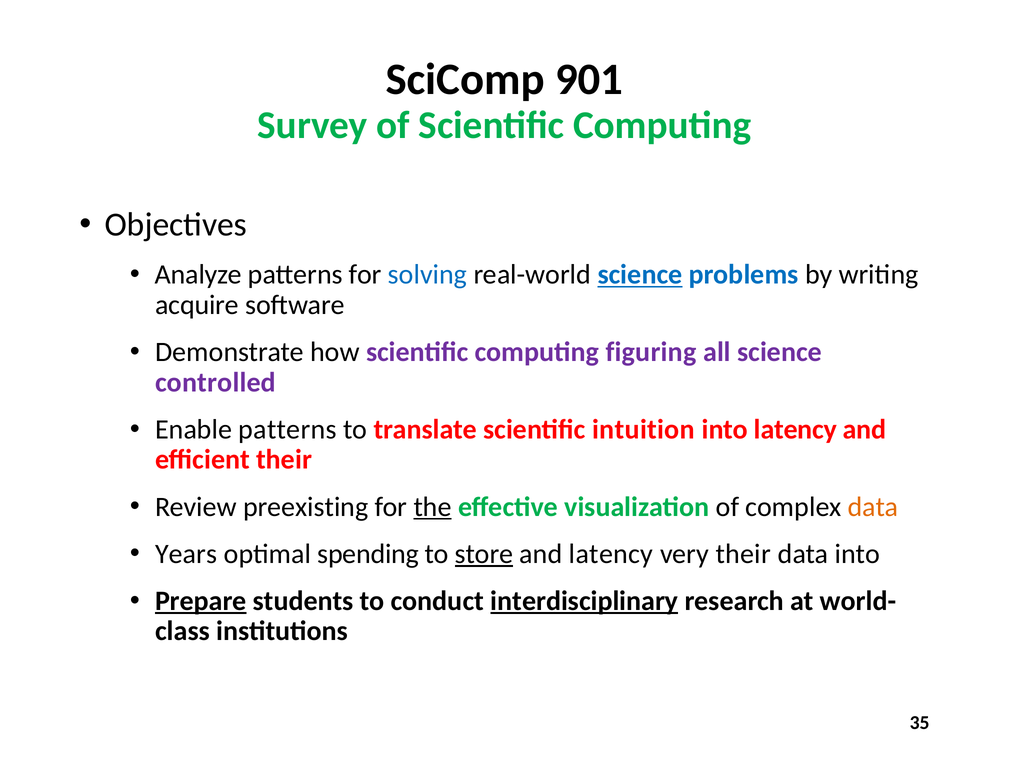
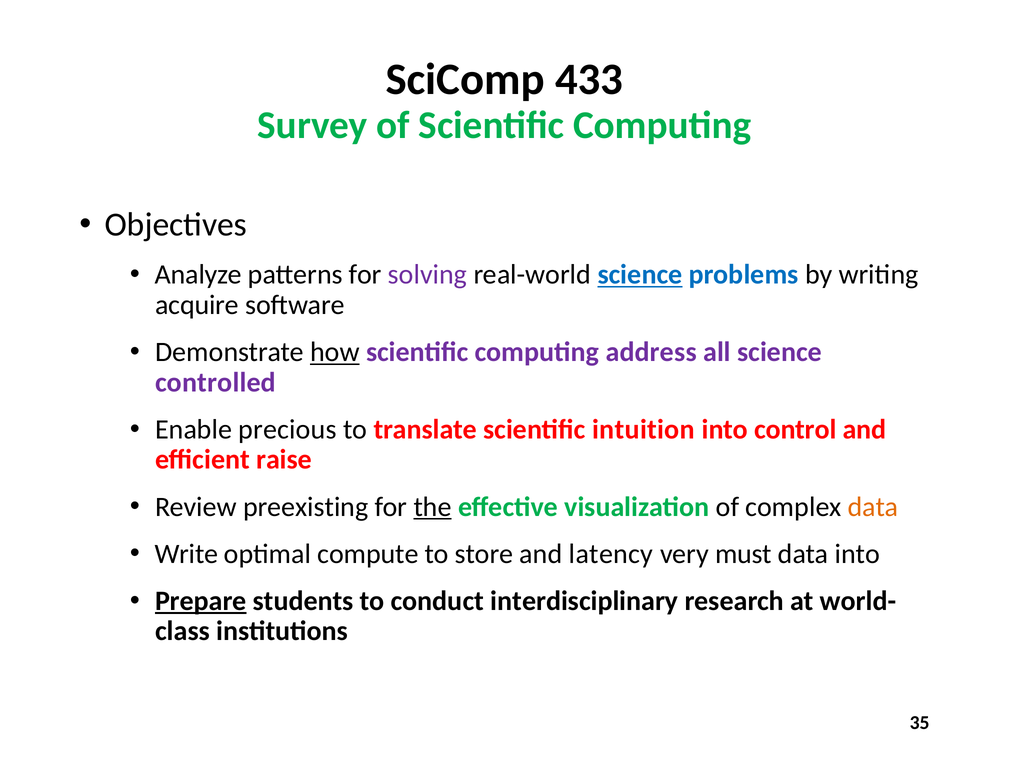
901: 901 -> 433 (589, 80)
solving colour: blue -> purple (428, 275)
how underline: none -> present (335, 352)
figuring: figuring -> address (651, 352)
Enable patterns: patterns -> precious (288, 429)
into latency: latency -> control (795, 429)
efficient their: their -> raise (284, 460)
Years: Years -> Write (186, 554)
spending: spending -> compute (368, 554)
store underline: present -> none (484, 554)
very their: their -> must (744, 554)
interdisciplinary underline: present -> none (584, 601)
